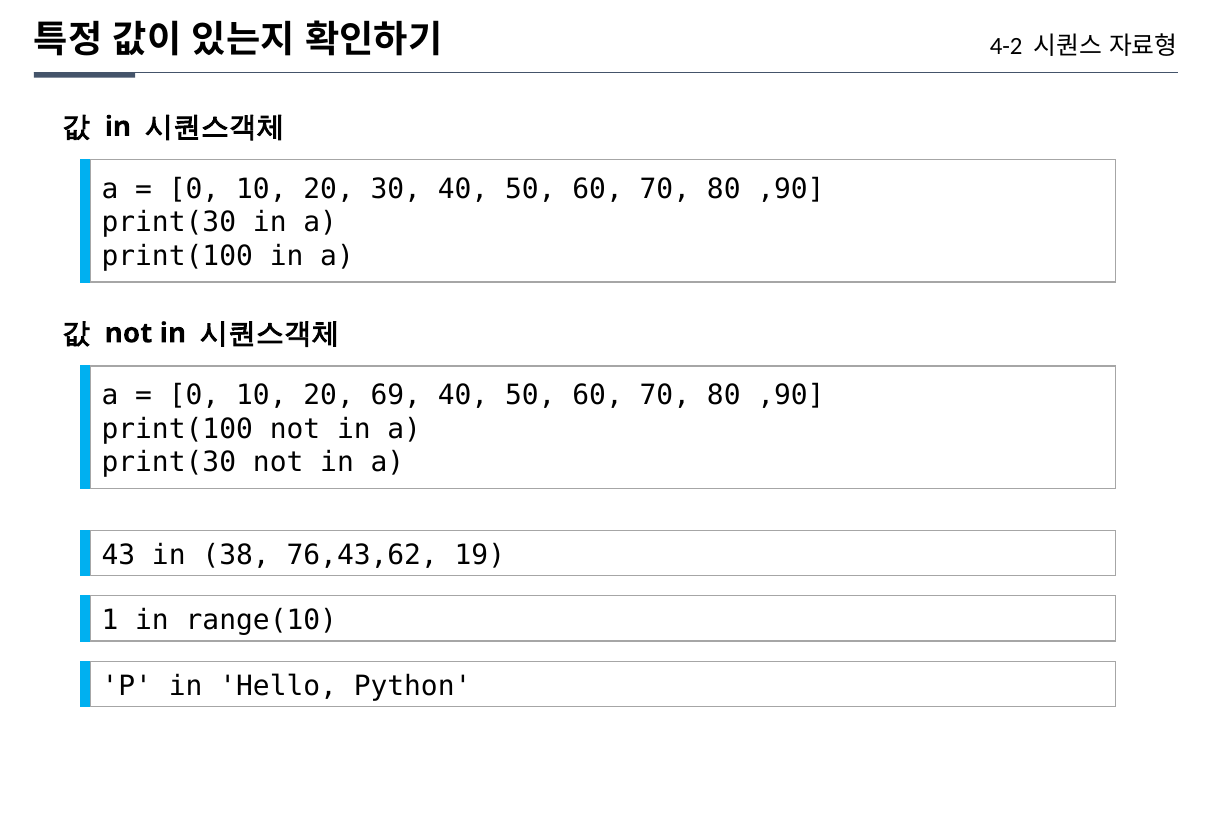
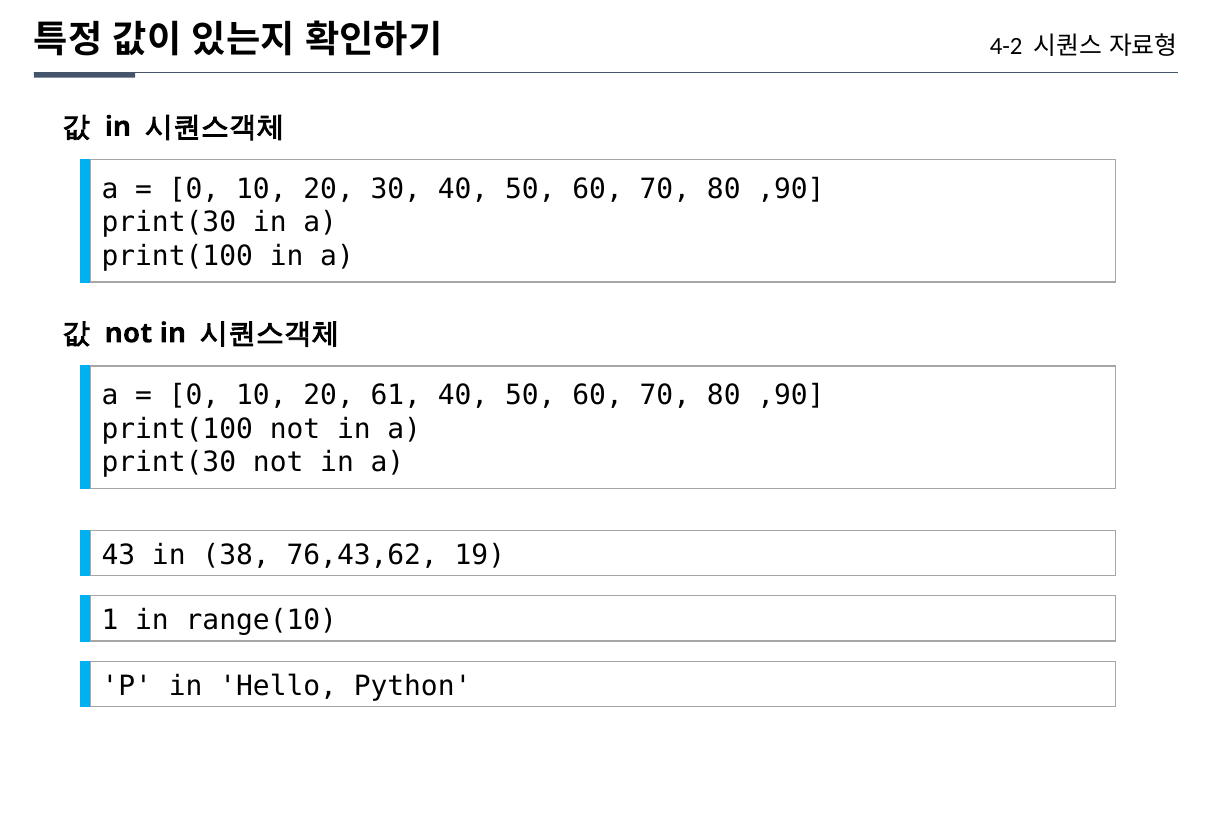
69: 69 -> 61 (396, 396)
